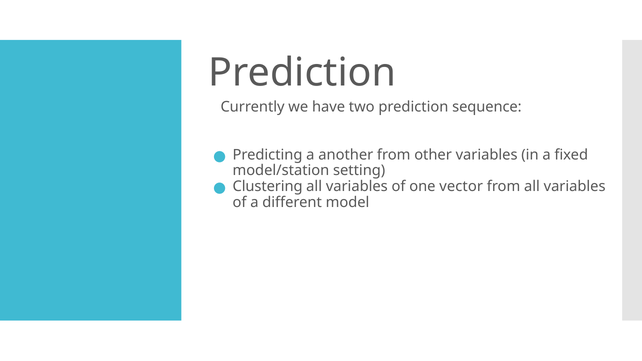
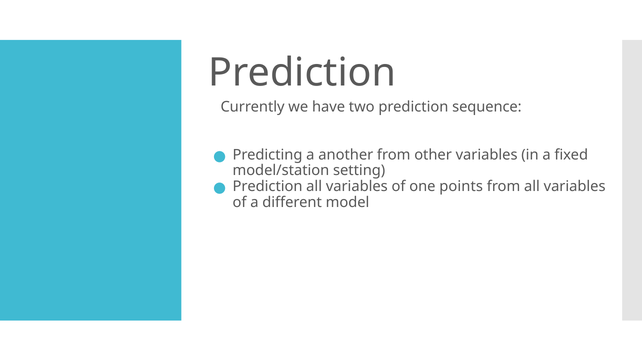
Clustering: Clustering -> Prediction (268, 187)
vector: vector -> points (461, 187)
